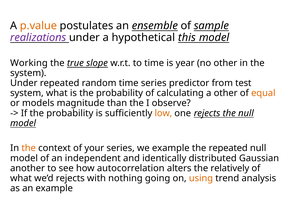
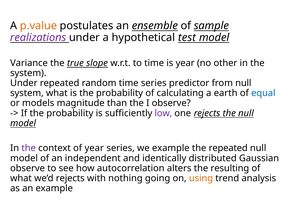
this: this -> test (187, 38)
Working: Working -> Variance (29, 63)
from test: test -> null (243, 83)
a other: other -> earth (226, 93)
equal colour: orange -> blue (263, 93)
low colour: orange -> purple (163, 113)
the colour: orange -> purple (29, 148)
of your: your -> year (94, 148)
another: another -> observe (28, 168)
relatively: relatively -> resulting (230, 168)
